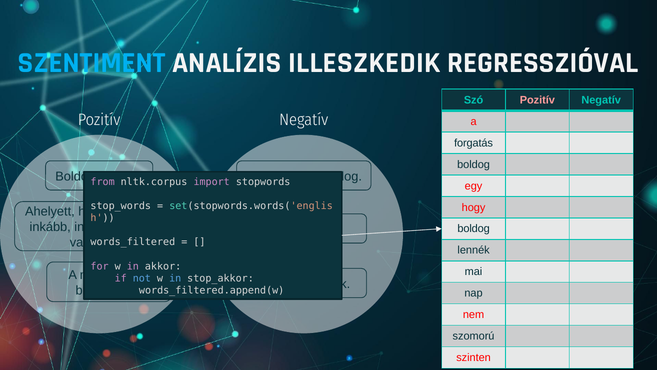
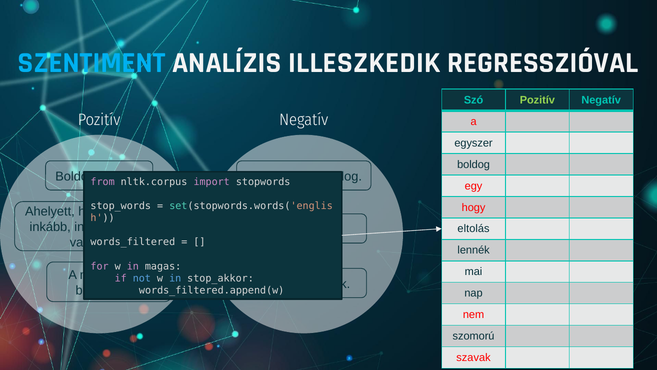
Pozitív colour: pink -> light green (537, 100)
forgatás: forgatás -> egyszer (474, 143)
boldog: boldog -> eltolás (474, 229)
akkor: akkor -> magas (163, 266)
szinten: szinten -> szavak (473, 357)
